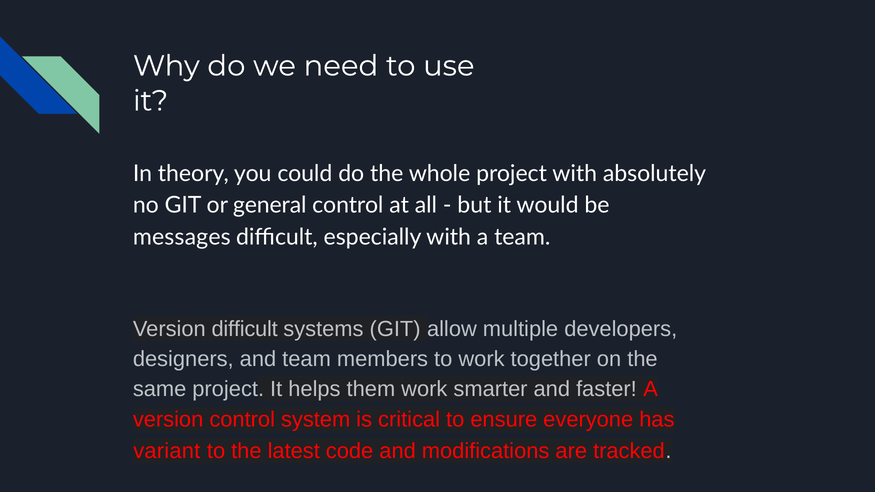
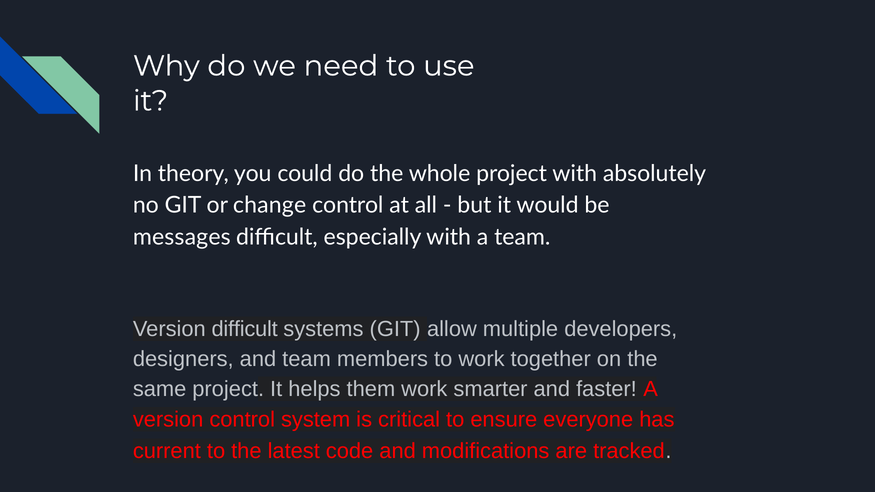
general: general -> change (270, 205)
variant: variant -> current (167, 451)
